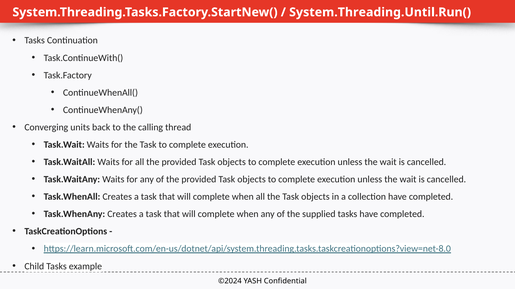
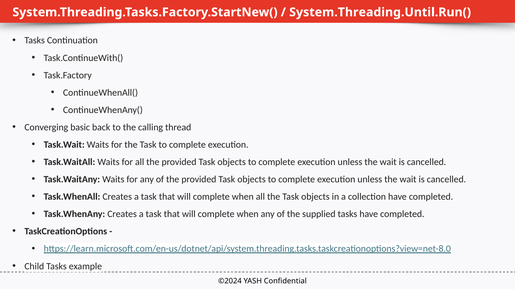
units: units -> basic (80, 127)
